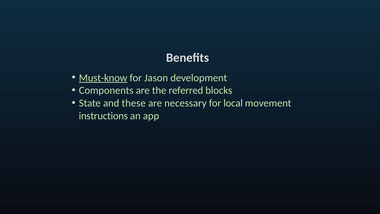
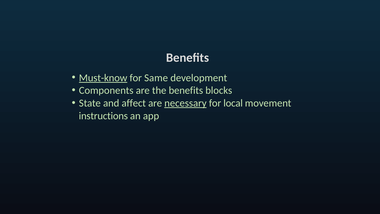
Jason: Jason -> Same (156, 78)
the referred: referred -> benefits (186, 90)
these: these -> affect (134, 103)
necessary underline: none -> present (185, 103)
